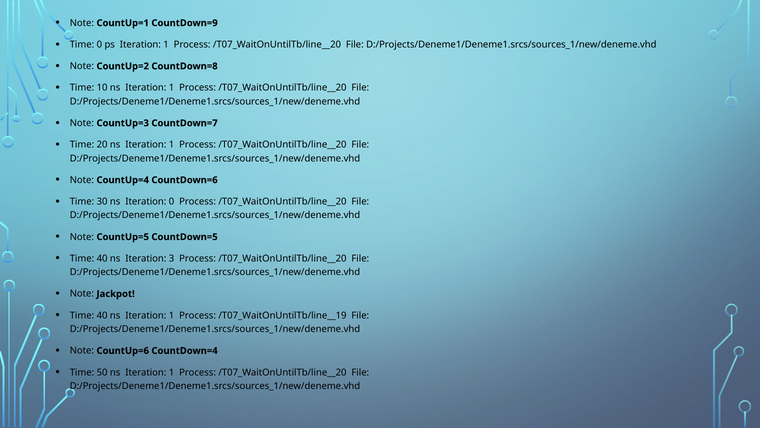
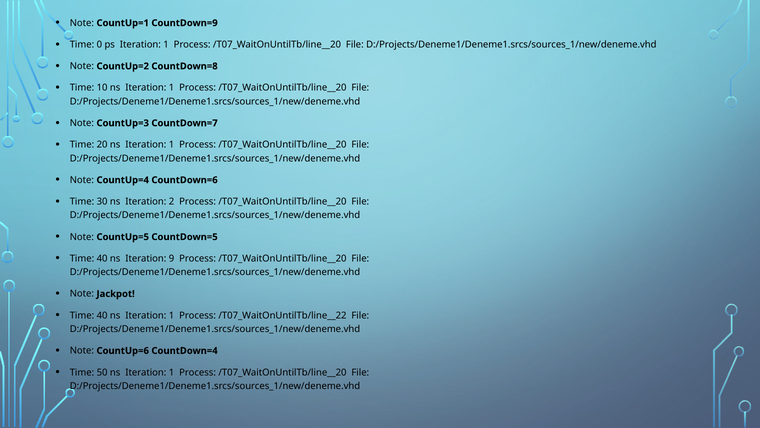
Iteration 0: 0 -> 2 (172, 201)
3: 3 -> 9 (172, 258)
/T07_WaitOnUntilTb/line__19: /T07_WaitOnUntilTb/line__19 -> /T07_WaitOnUntilTb/line__22 (282, 315)
